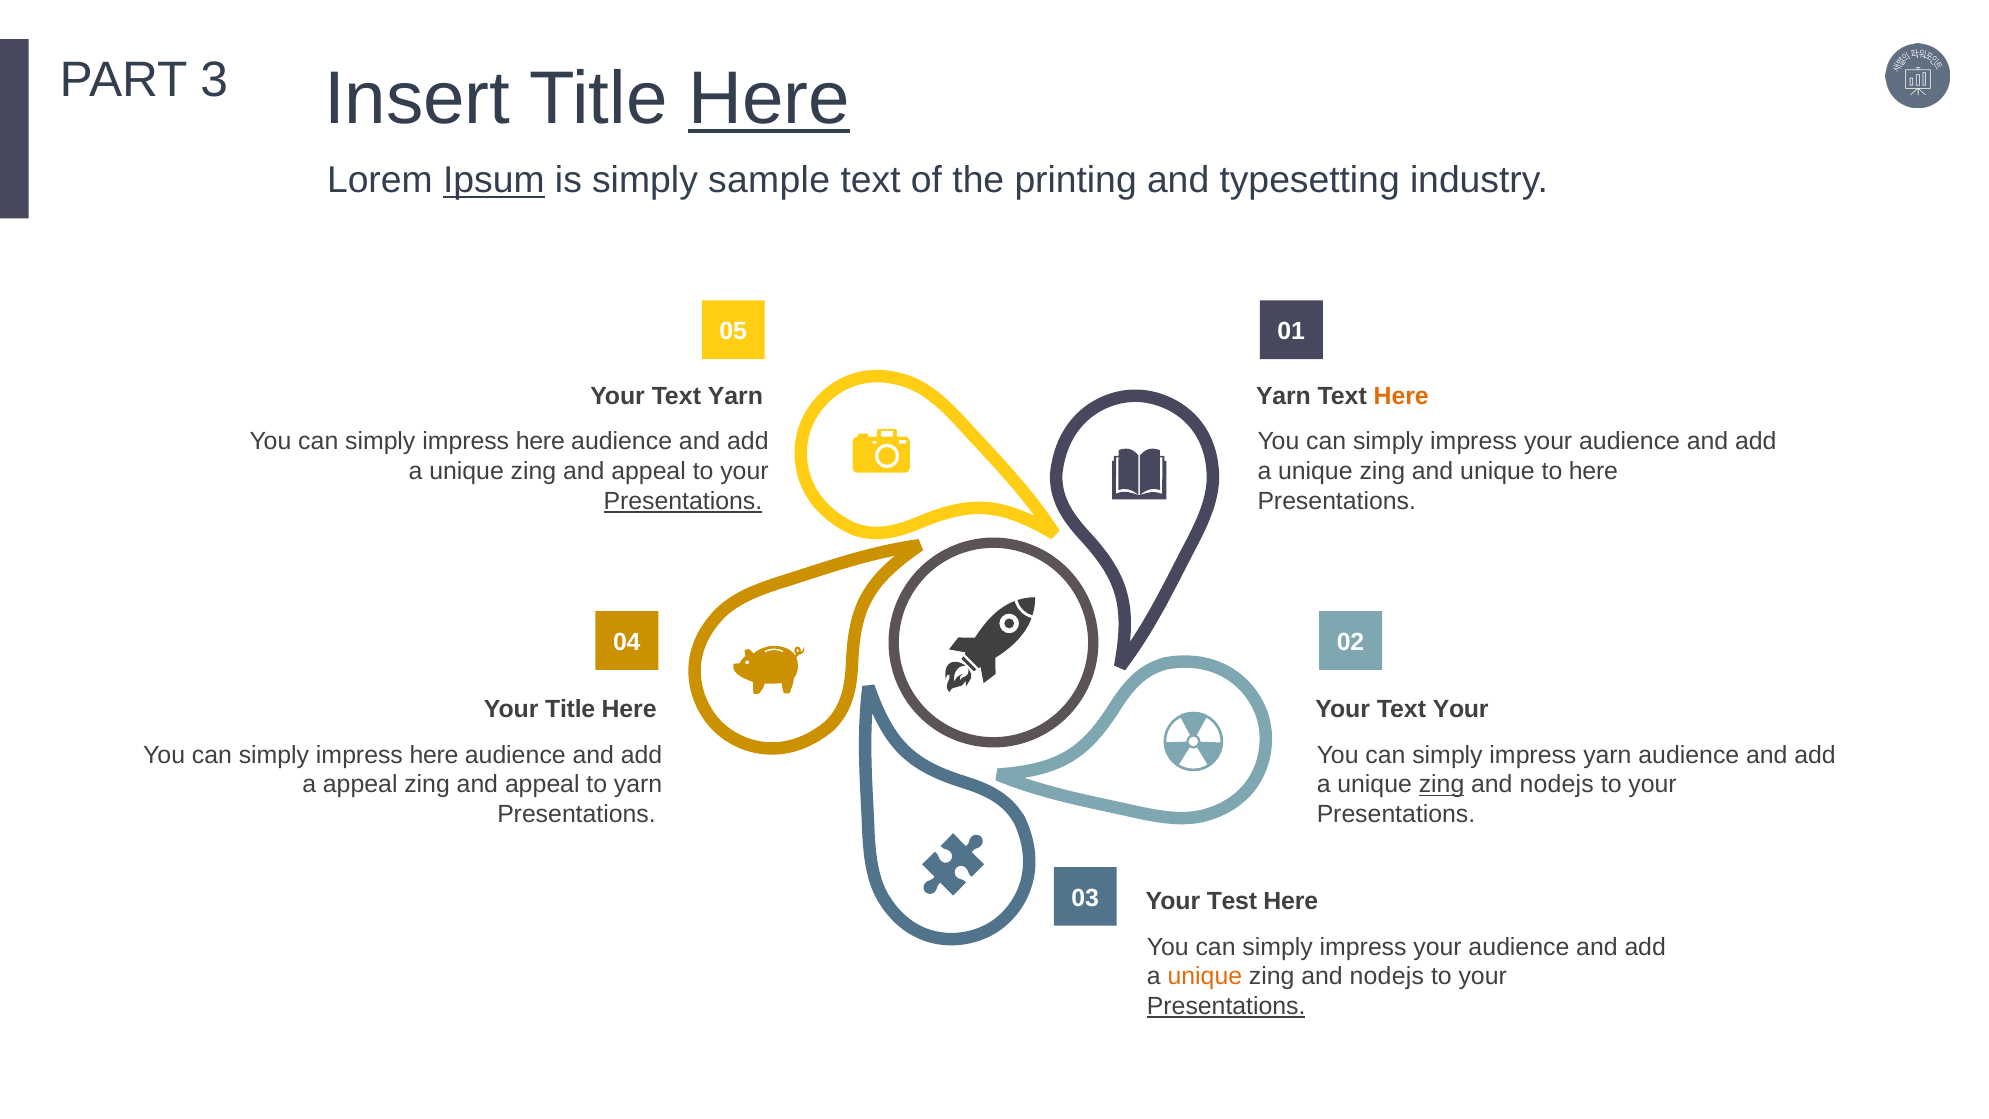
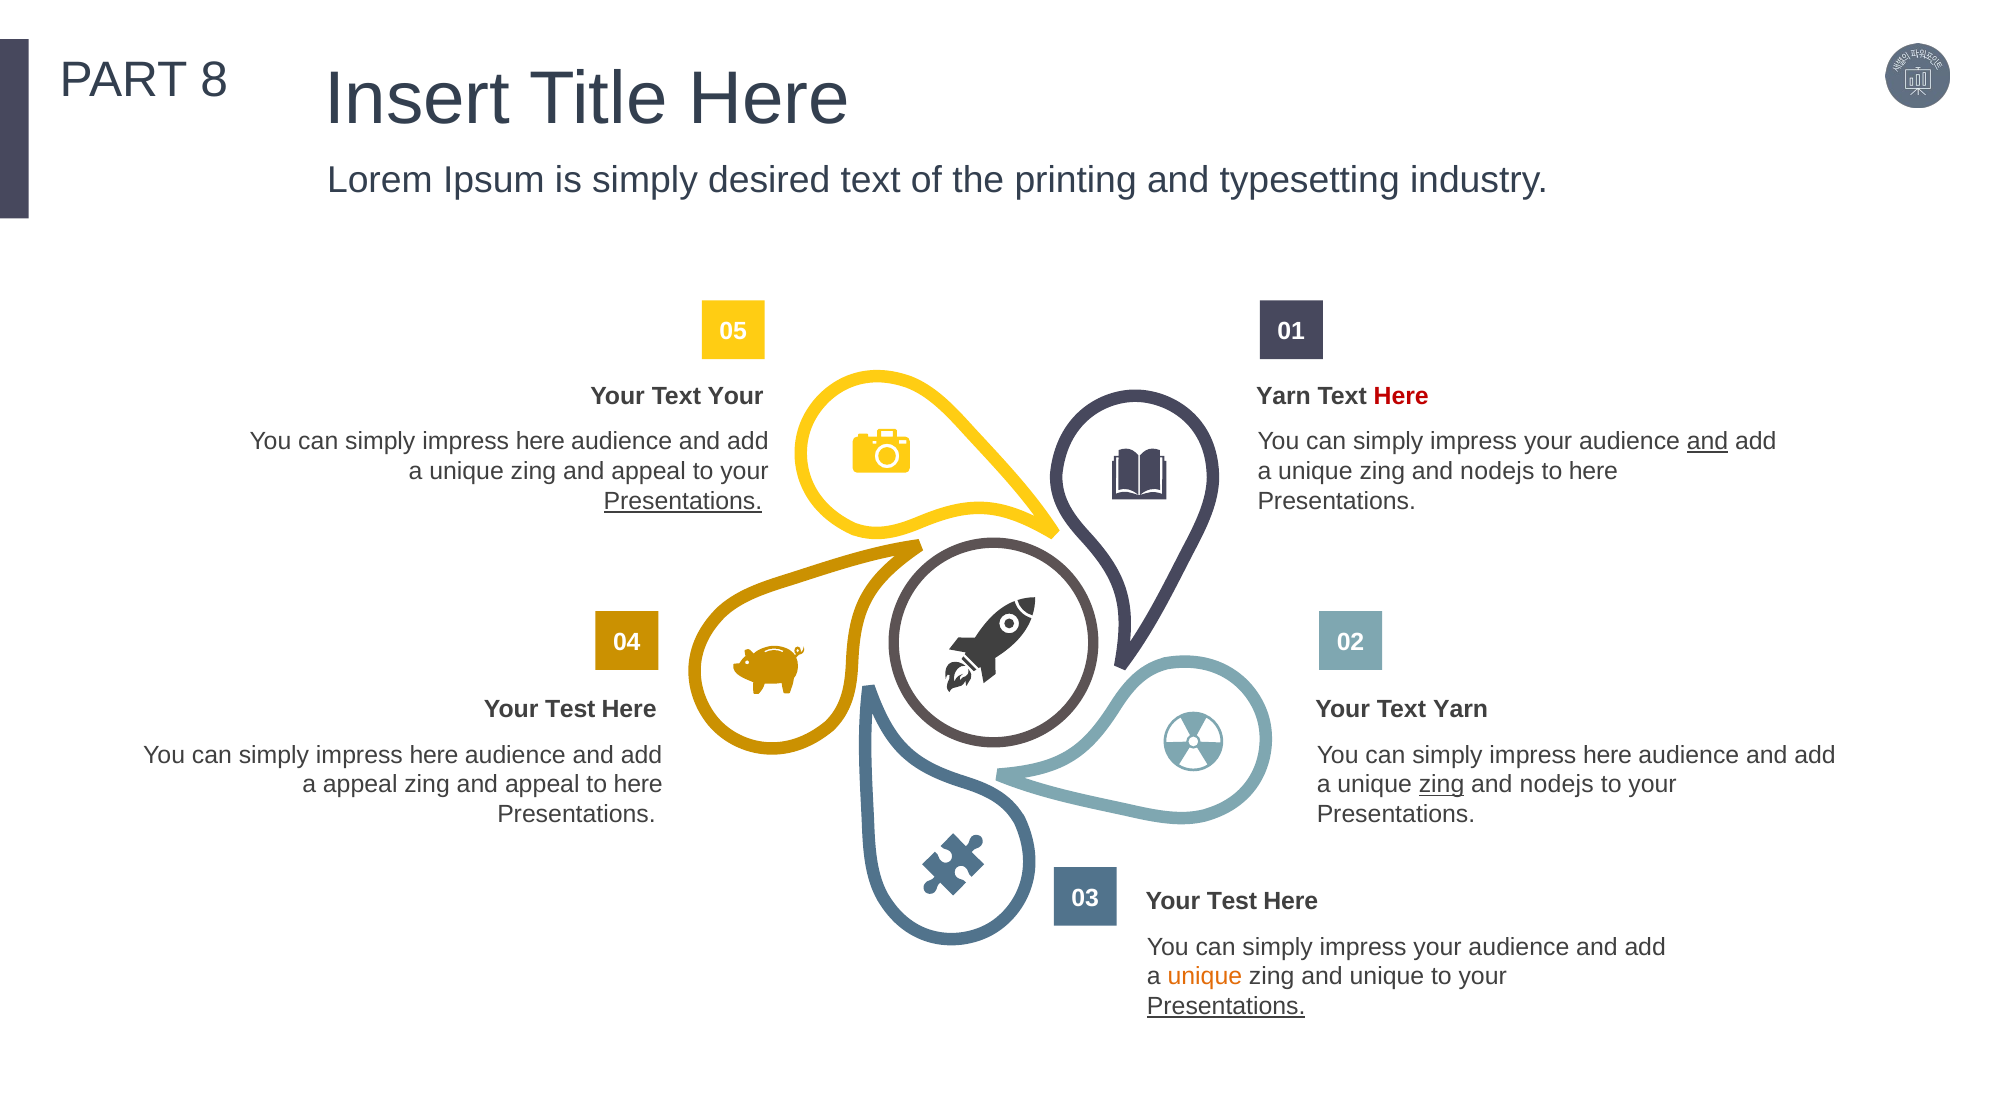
3: 3 -> 8 (214, 80)
Here underline: present -> none (769, 99)
Ipsum underline: present -> none (494, 181)
sample: sample -> desired (769, 181)
Text Yarn: Yarn -> Your (736, 396)
Here colour: orange -> red (1401, 396)
and underline: none -> present (1707, 441)
unique: unique -> nodejs (1497, 471)
Title: Title -> Test (570, 710)
Text Your: Your -> Yarn (1461, 710)
yarn: yarn -> here (1608, 755)
appeal to yarn: yarn -> here (638, 785)
nodejs: nodejs -> unique (1387, 977)
